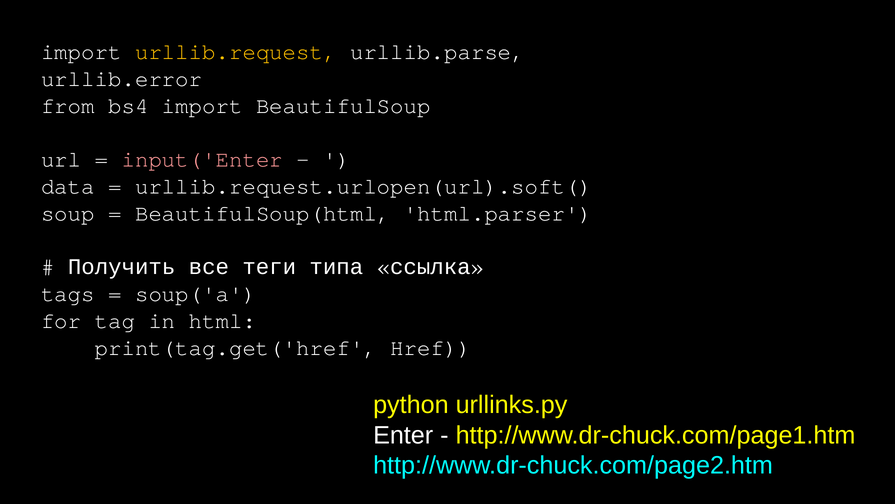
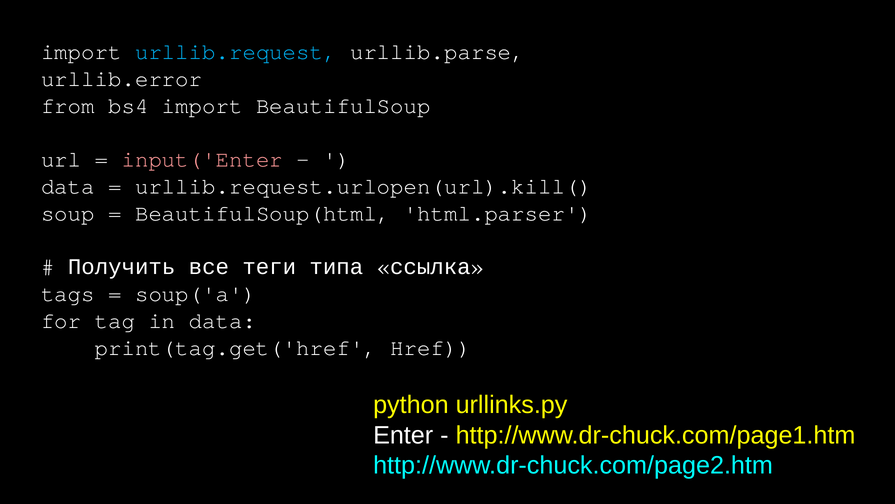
urllib.request colour: yellow -> light blue (236, 52)
urllib.request.urlopen(url).soft(: urllib.request.urlopen(url).soft( -> urllib.request.urlopen(url).kill( (364, 186)
in html: html -> data (222, 320)
